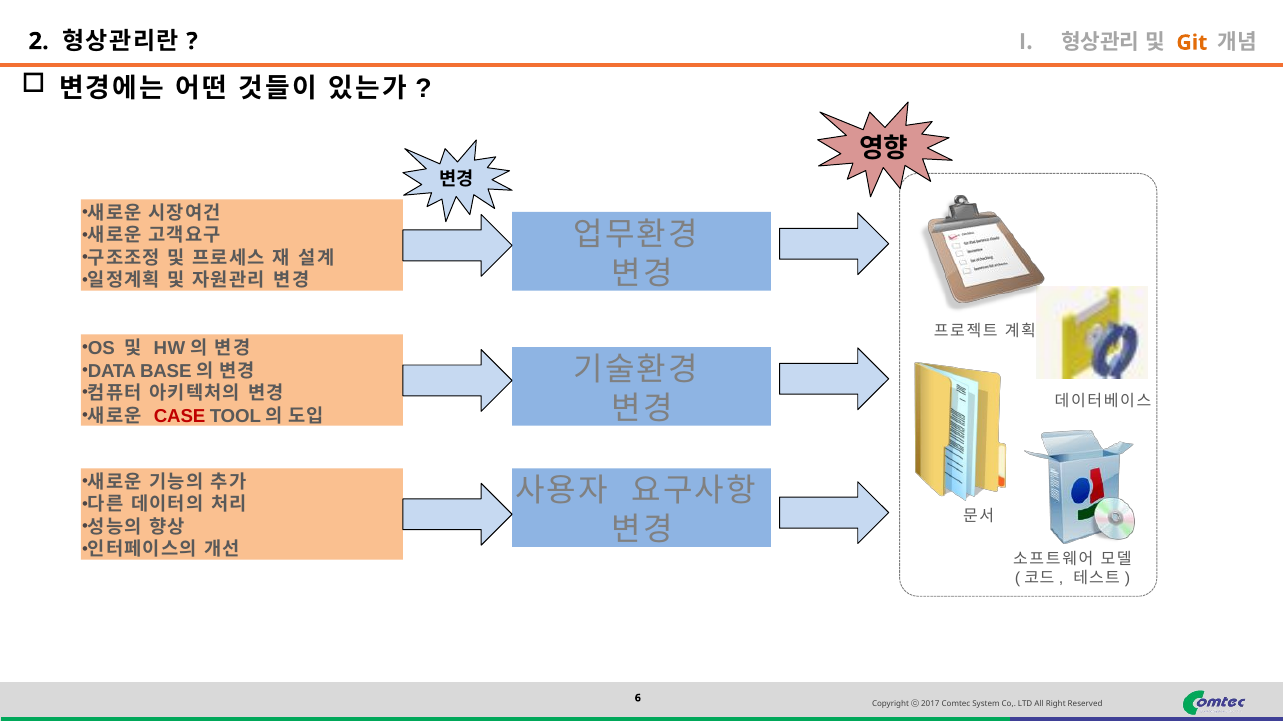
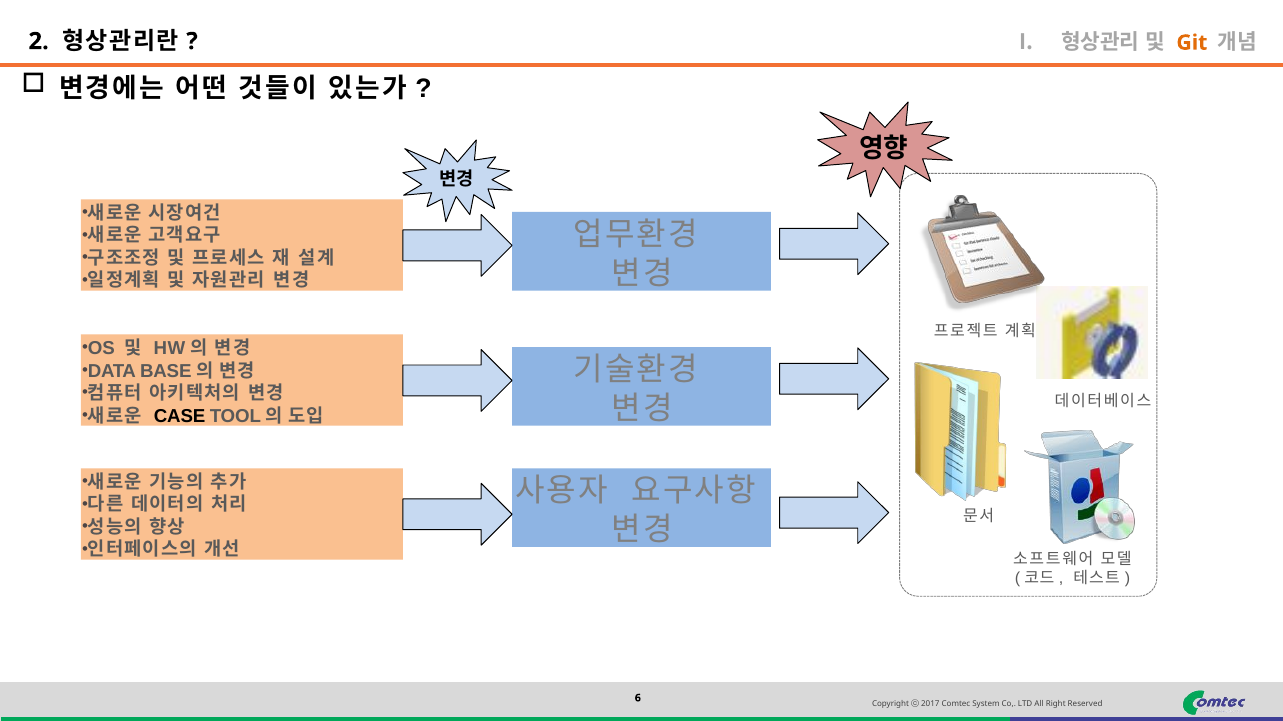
CASE colour: red -> black (180, 416)
